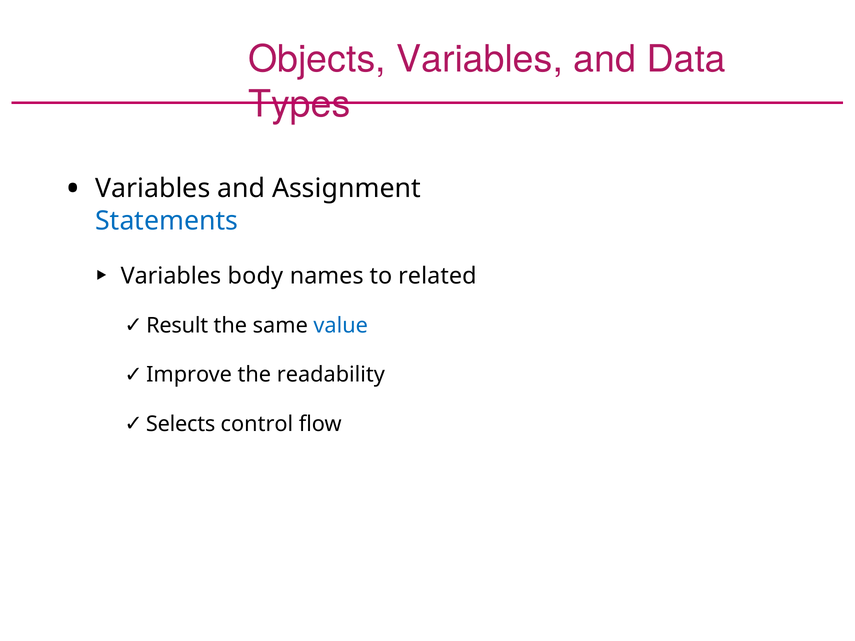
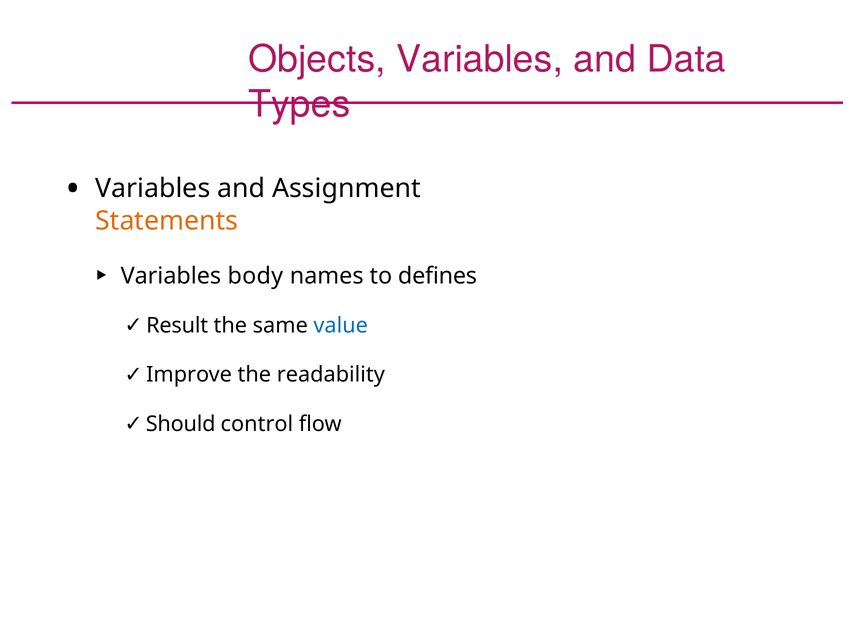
Statements colour: blue -> orange (167, 221)
related: related -> defines (438, 276)
Selects: Selects -> Should (181, 424)
